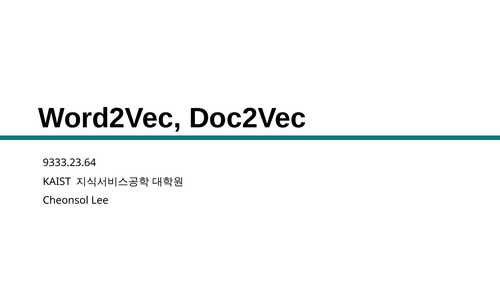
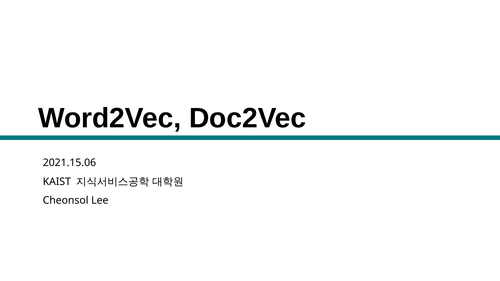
9333.23.64: 9333.23.64 -> 2021.15.06 (69, 163)
